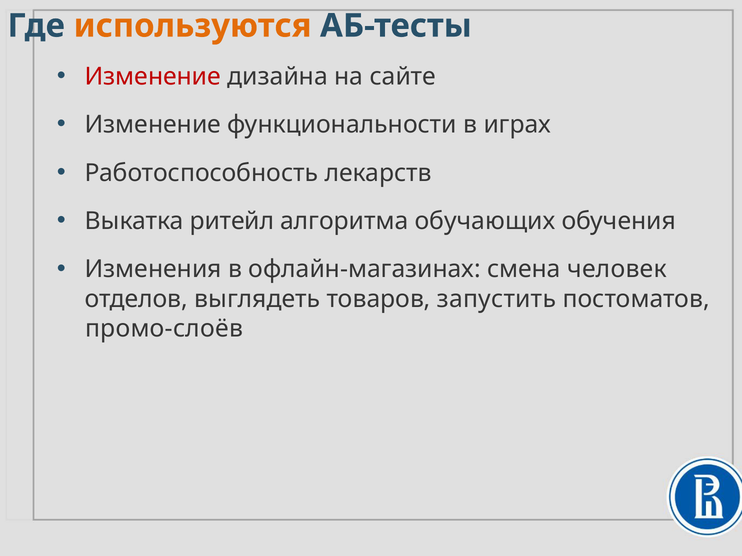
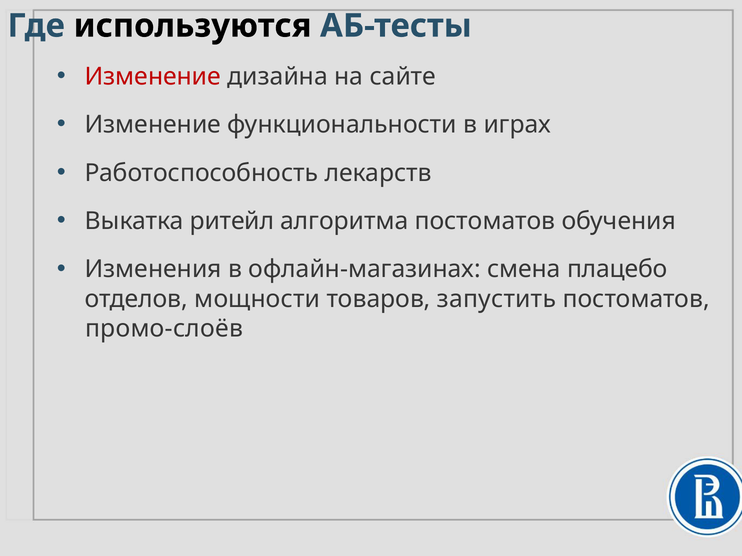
используются colour: orange -> black (193, 26)
алгоритма обучающих: обучающих -> постоматов (485, 221)
человек: человек -> плацебо (617, 270)
выглядеть: выглядеть -> мощности (257, 299)
